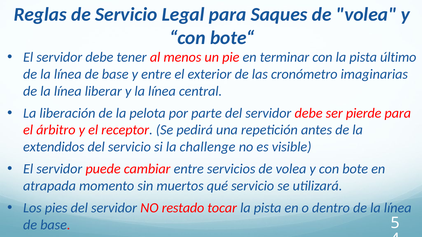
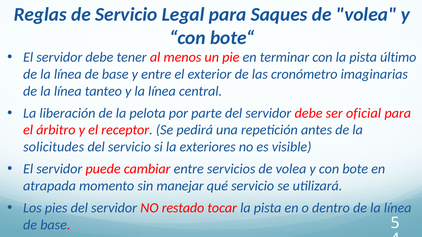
liberar: liberar -> tanteo (103, 91)
pierde: pierde -> oficial (364, 113)
extendidos: extendidos -> solicitudes (54, 147)
challenge: challenge -> exteriores (208, 147)
muertos: muertos -> manejar (180, 186)
